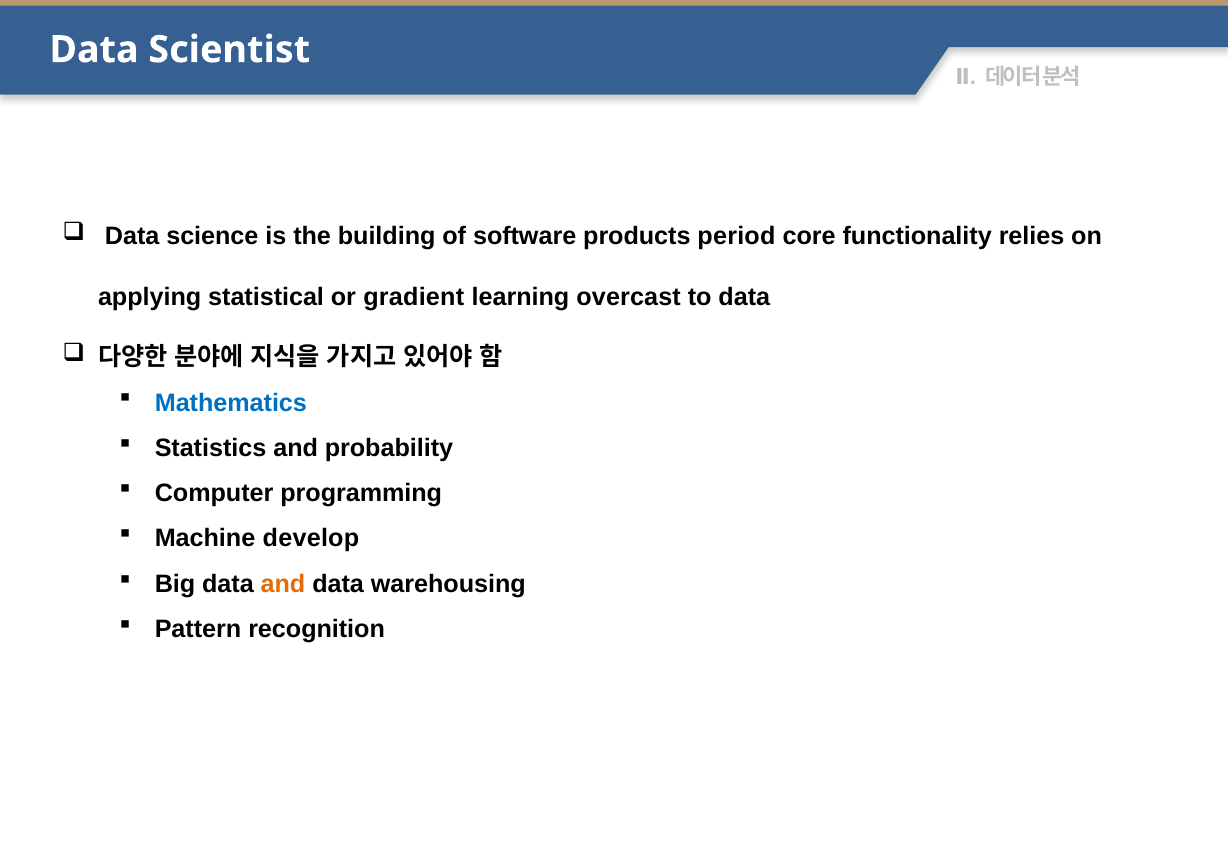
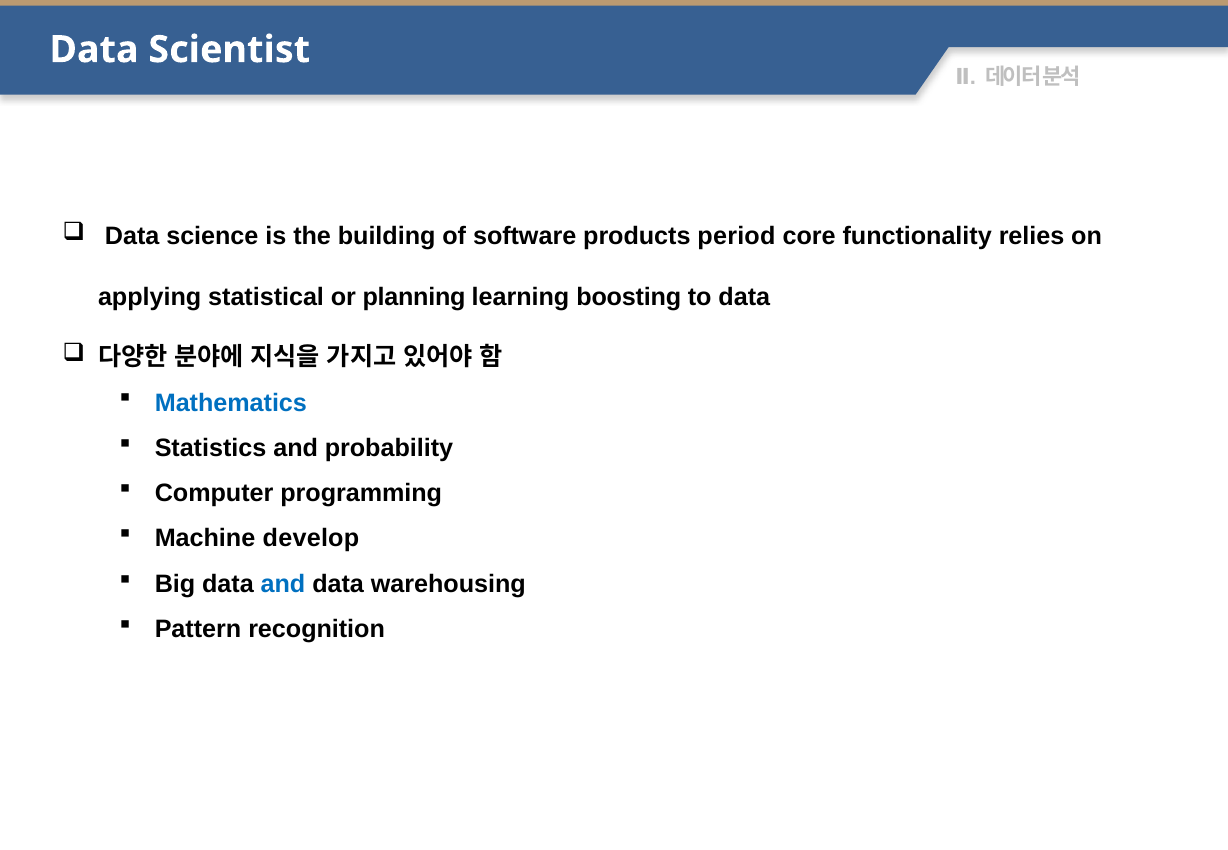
gradient: gradient -> planning (414, 297)
overcast: overcast -> boosting (629, 297)
and colour: orange -> blue (283, 584)
